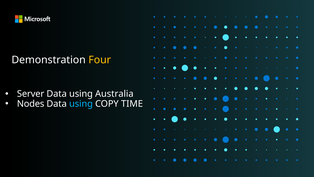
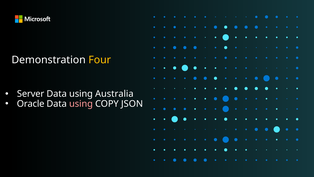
Nodes: Nodes -> Oracle (31, 104)
using colour: light blue -> pink (81, 104)
TIME: TIME -> JSON (132, 104)
